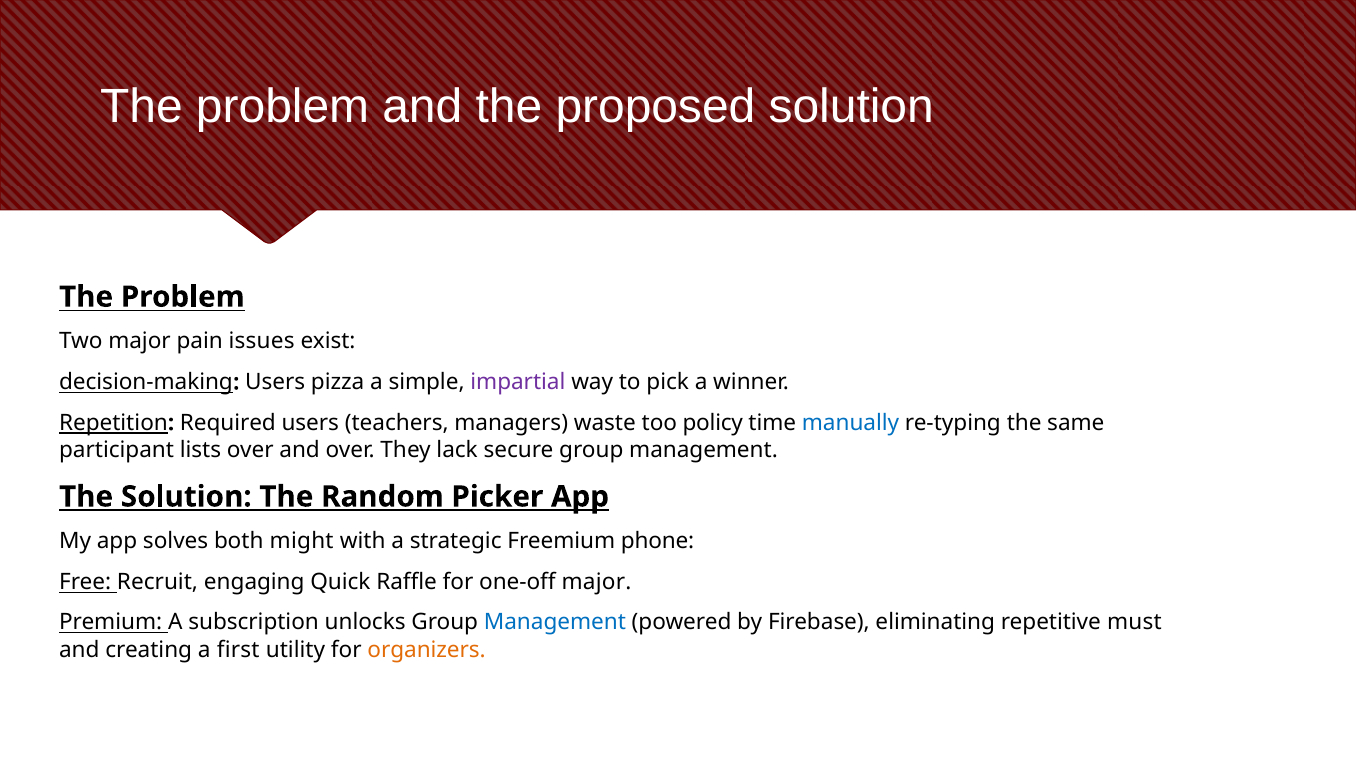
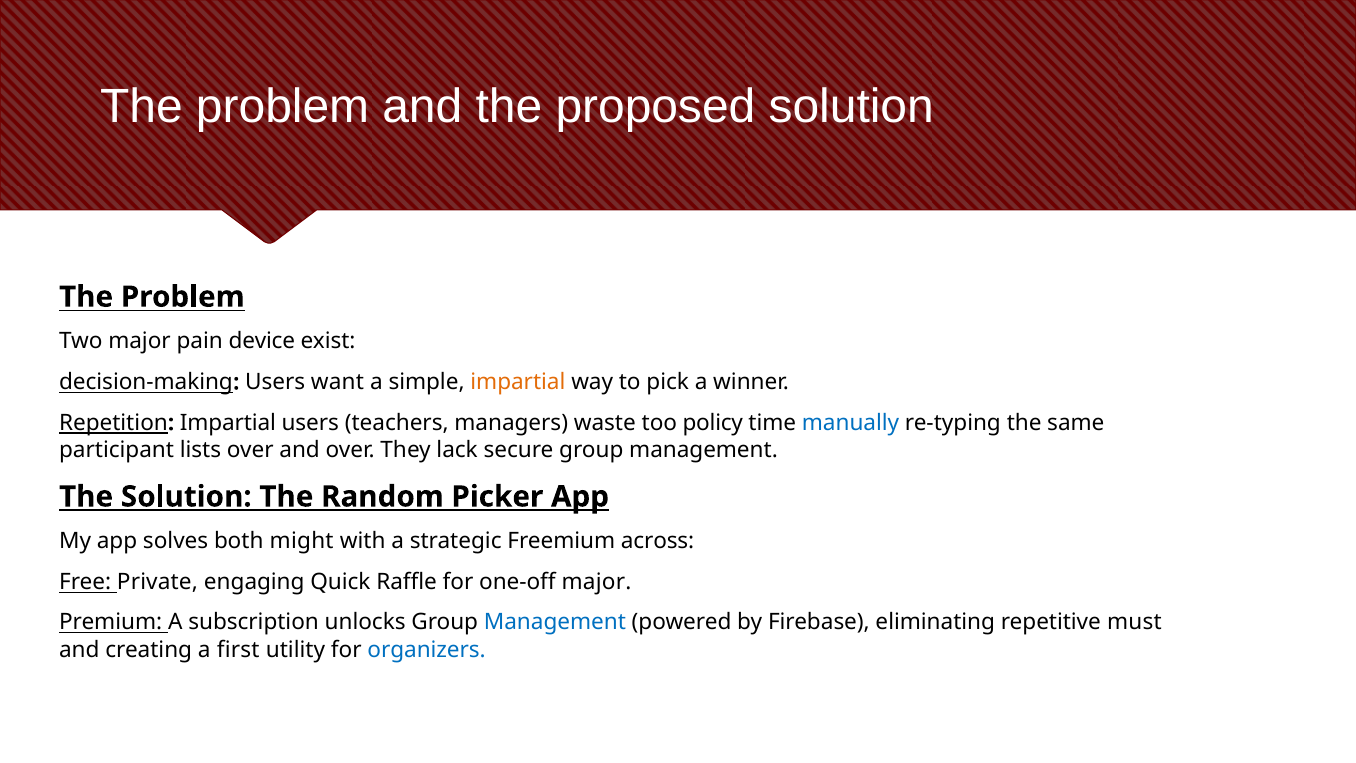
issues: issues -> device (262, 341)
pizza: pizza -> want (337, 382)
impartial colour: purple -> orange (518, 382)
Repetition Required: Required -> Impartial (228, 423)
phone: phone -> across (658, 541)
Recruit: Recruit -> Private (157, 582)
organizers colour: orange -> blue (427, 649)
